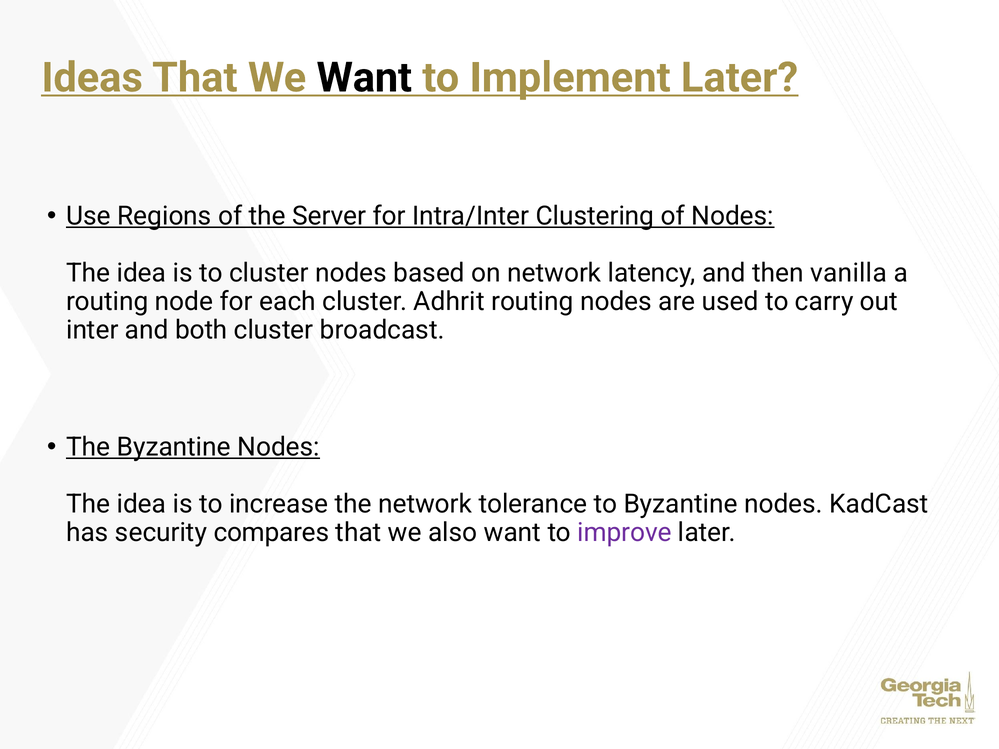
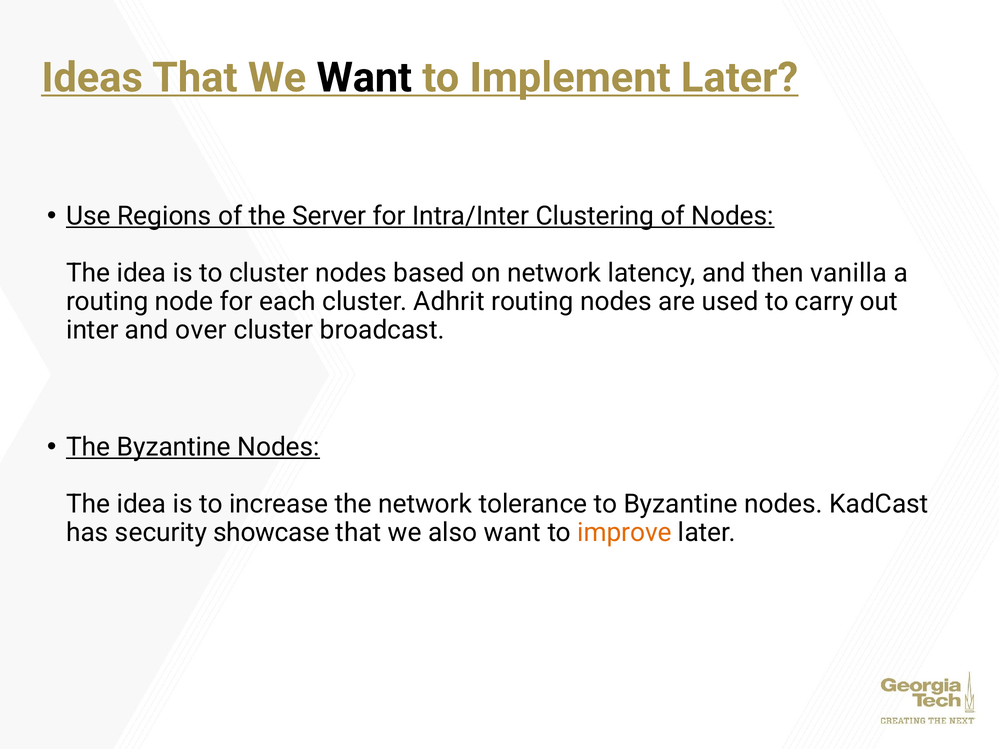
both: both -> over (201, 330)
compares: compares -> showcase (271, 532)
improve colour: purple -> orange (624, 532)
